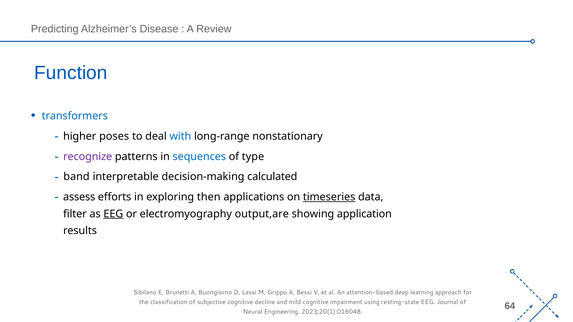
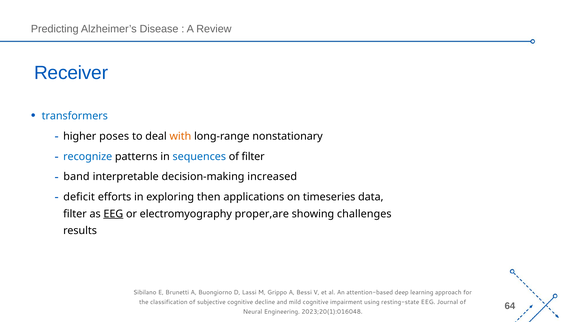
Function: Function -> Receiver (71, 73)
with colour: blue -> orange (180, 136)
recognize colour: purple -> blue (88, 157)
of type: type -> filter (253, 157)
calculated: calculated -> increased (272, 177)
assess: assess -> deficit (79, 197)
timeseries underline: present -> none (329, 197)
output,are: output,are -> proper,are (262, 214)
application: application -> challenges (364, 214)
